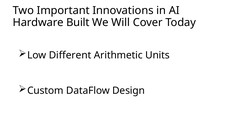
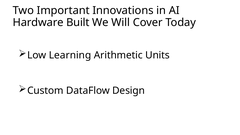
Different: Different -> Learning (70, 55)
